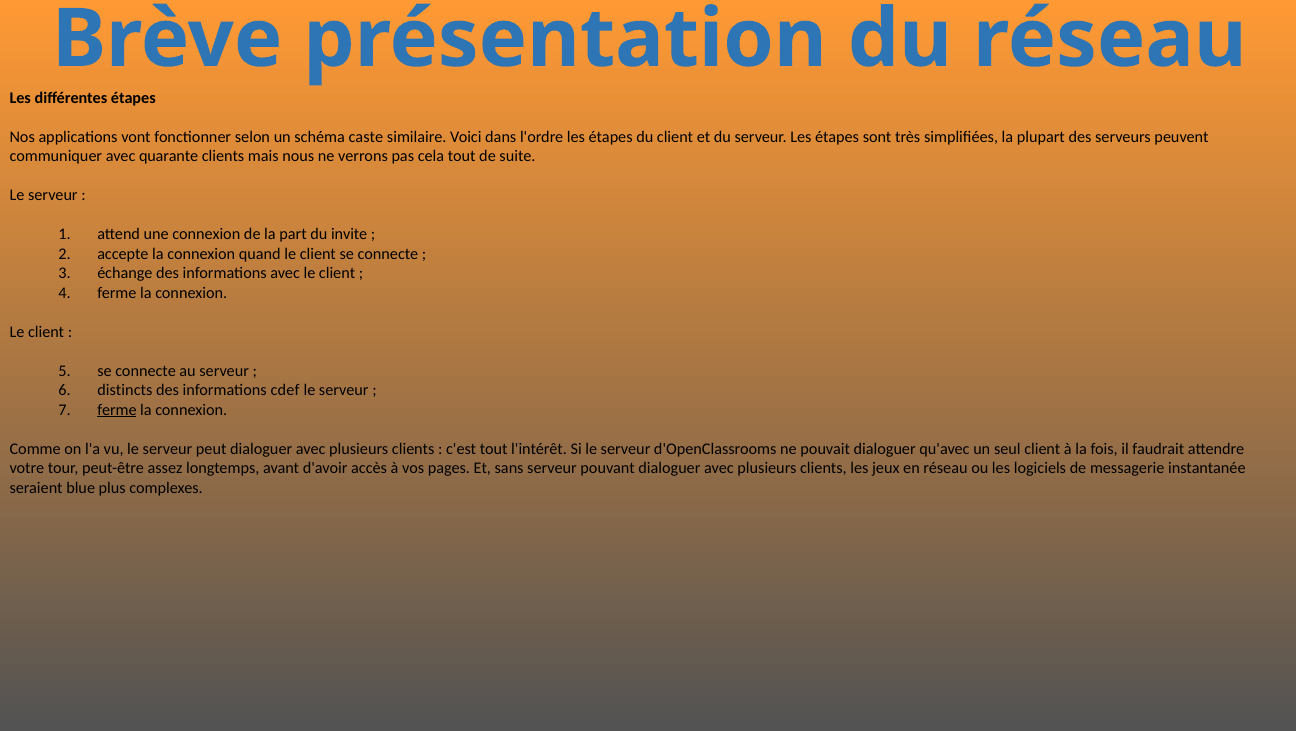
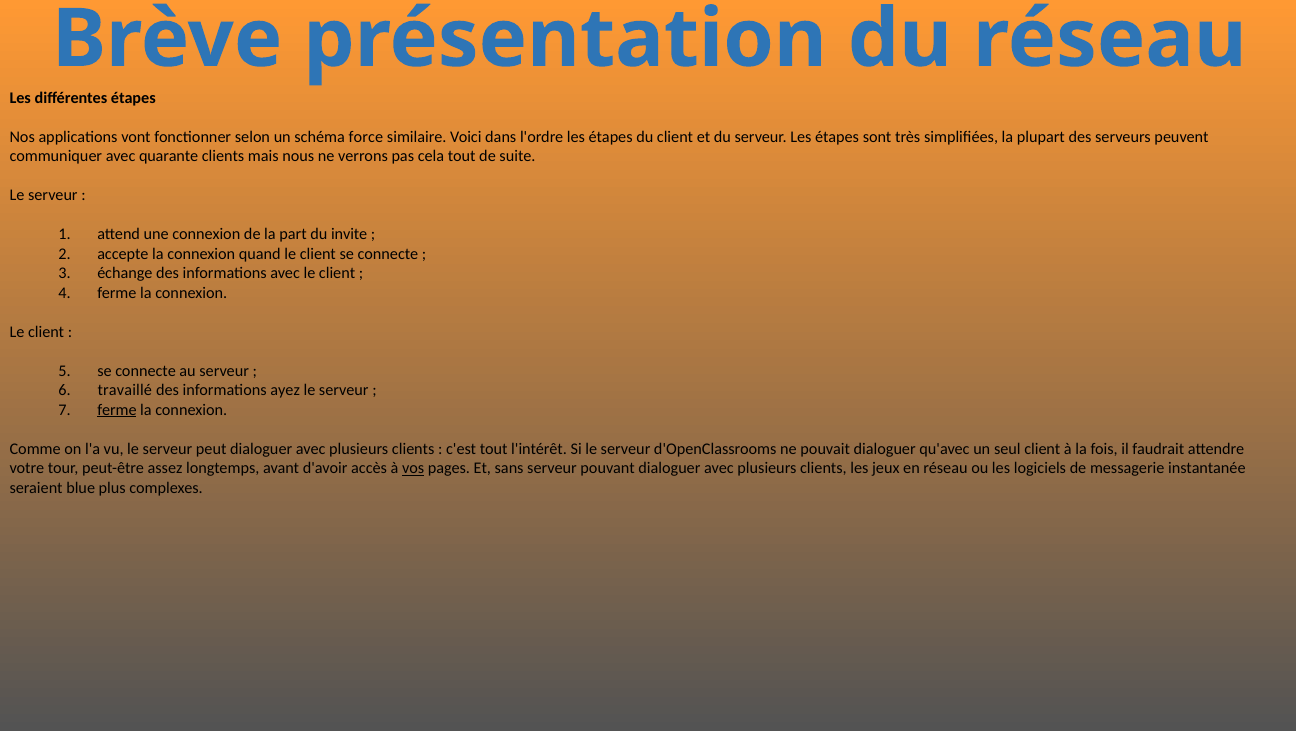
caste: caste -> force (366, 137)
distincts: distincts -> travaillé (125, 390)
cdef: cdef -> ayez (285, 390)
vos underline: none -> present (413, 468)
